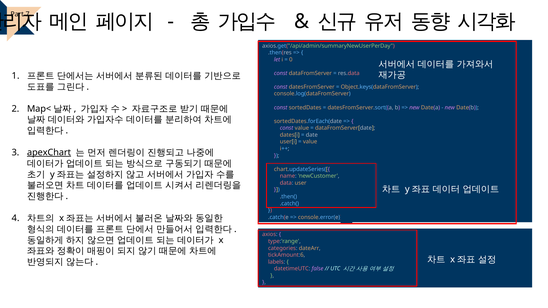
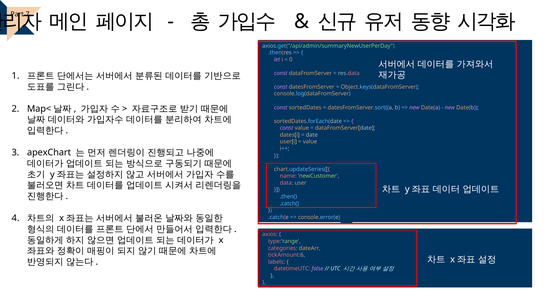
apexChart underline: present -> none (49, 153)
